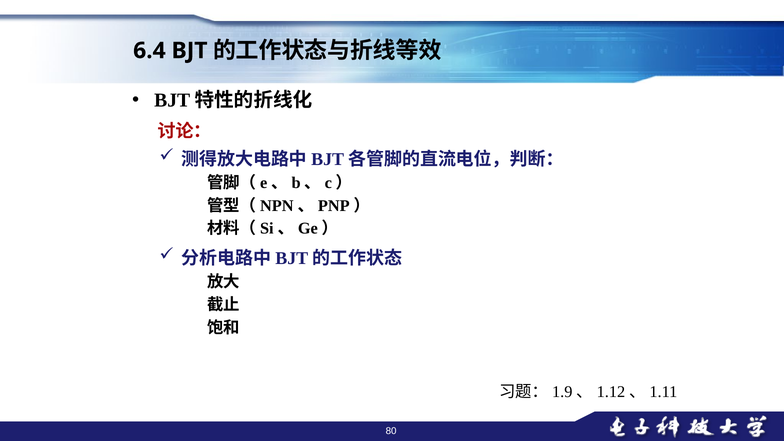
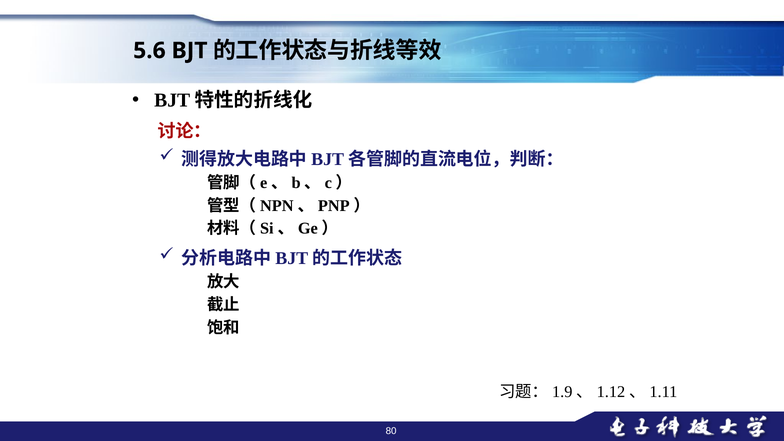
6.4: 6.4 -> 5.6 (149, 51)
